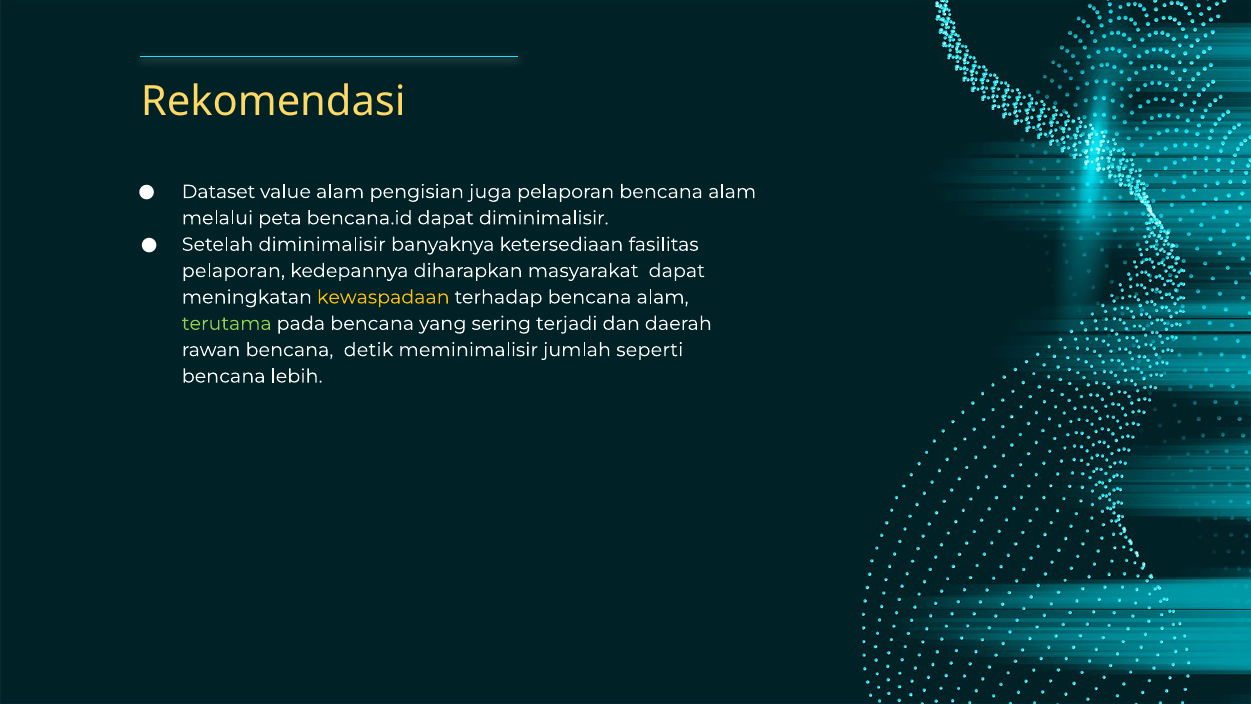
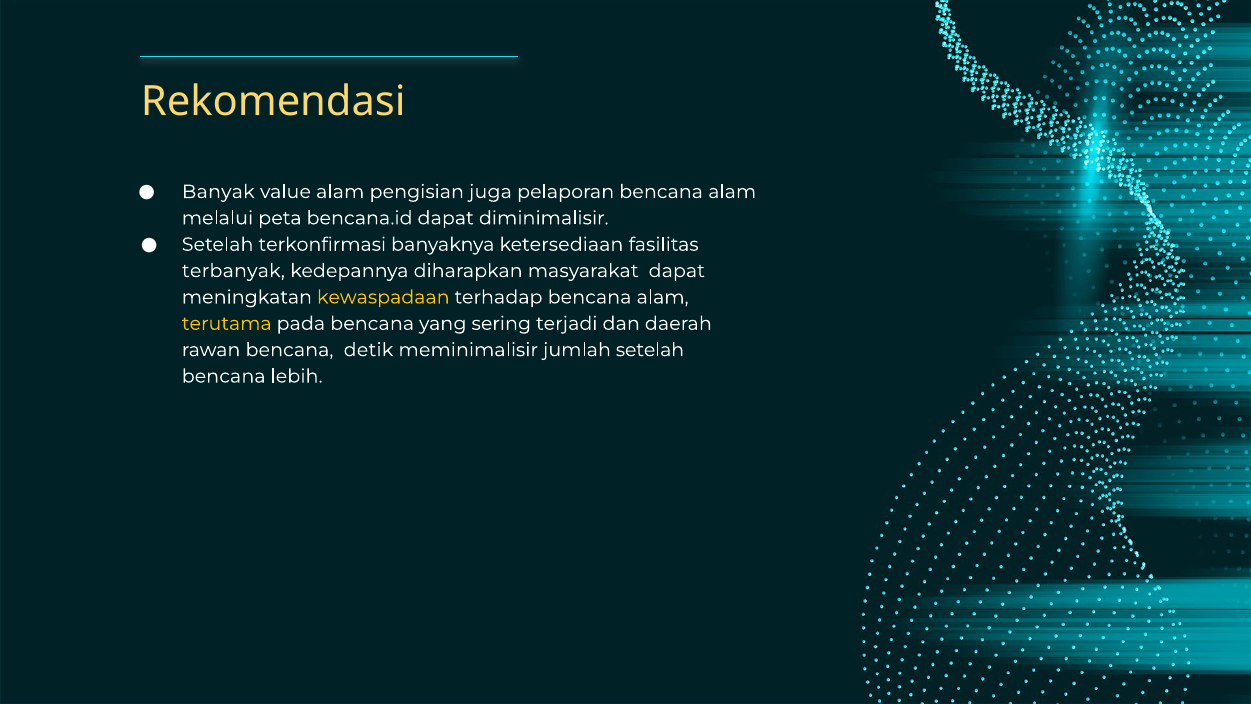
Dataset: Dataset -> Banyak (218, 192)
Setelah diminimalisir: diminimalisir -> terkonfirmasi (322, 244)
pelaporan: pelaporan -> terbanyak (233, 271)
terutama colour: light green -> yellow (227, 323)
jumlah seperti: seperti -> setelah (650, 350)
